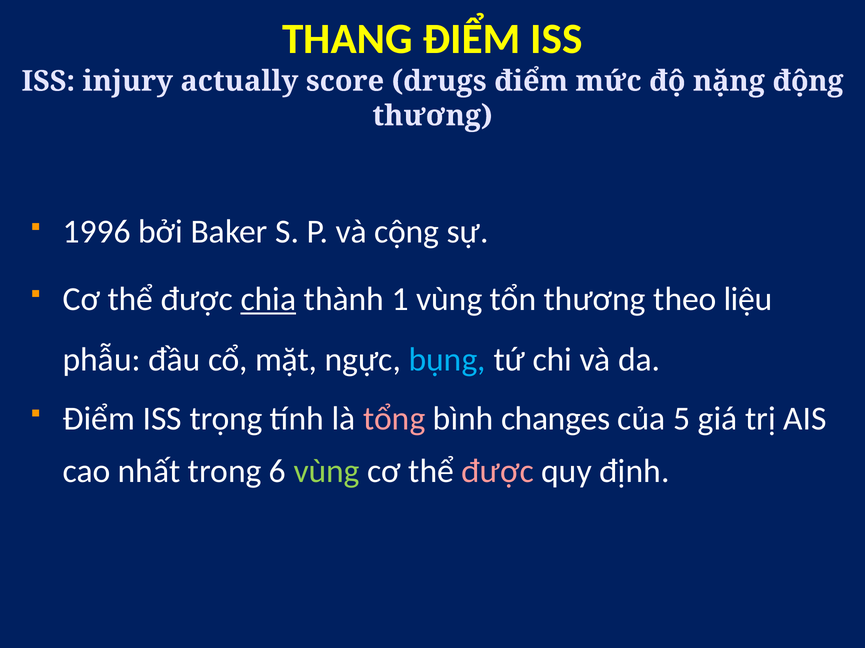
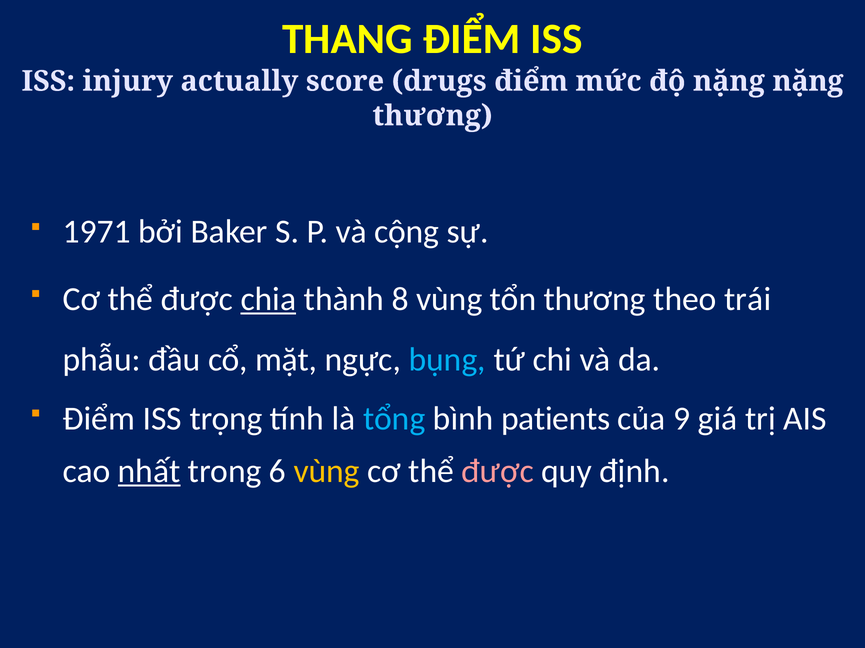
nặng động: động -> nặng (808, 81)
1996: 1996 -> 1971 (97, 232)
1: 1 -> 8 (400, 299)
liệu: liệu -> trái (748, 299)
tổng colour: pink -> light blue (394, 419)
changes: changes -> patients (556, 419)
5: 5 -> 9 (682, 419)
nhất underline: none -> present (149, 472)
vùng colour: light green -> yellow (327, 472)
